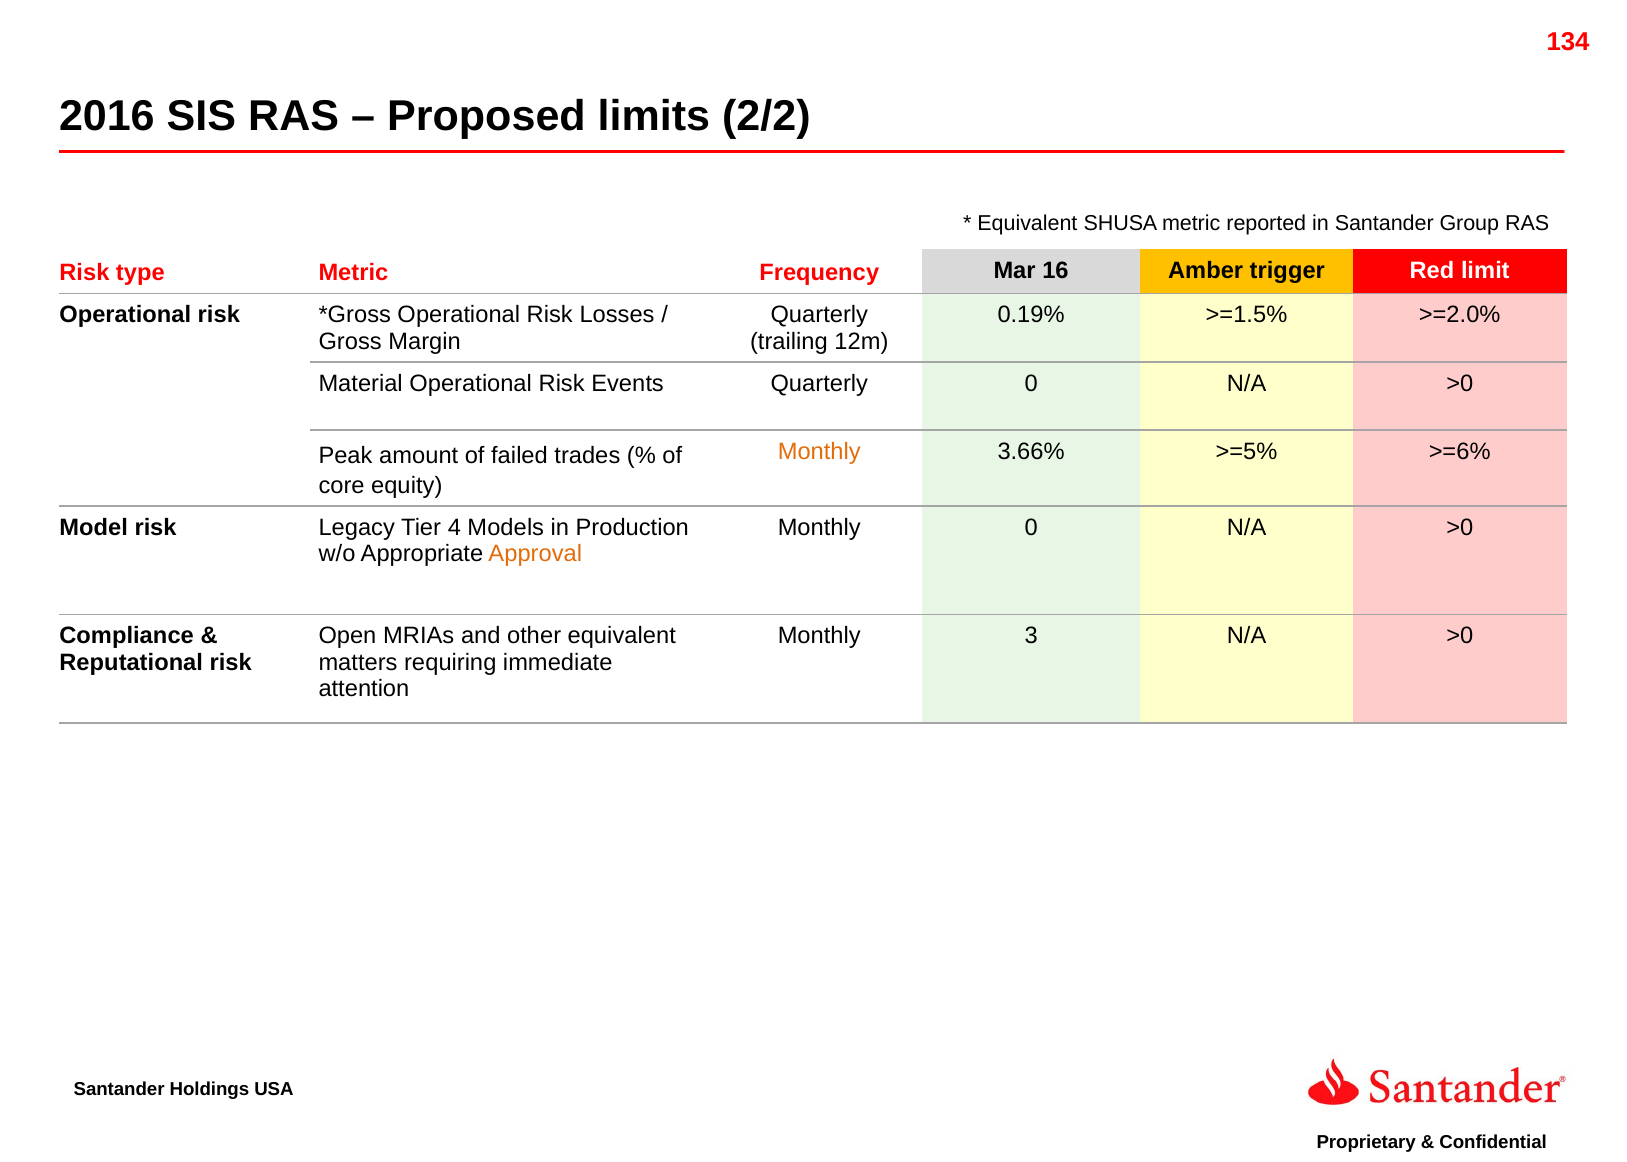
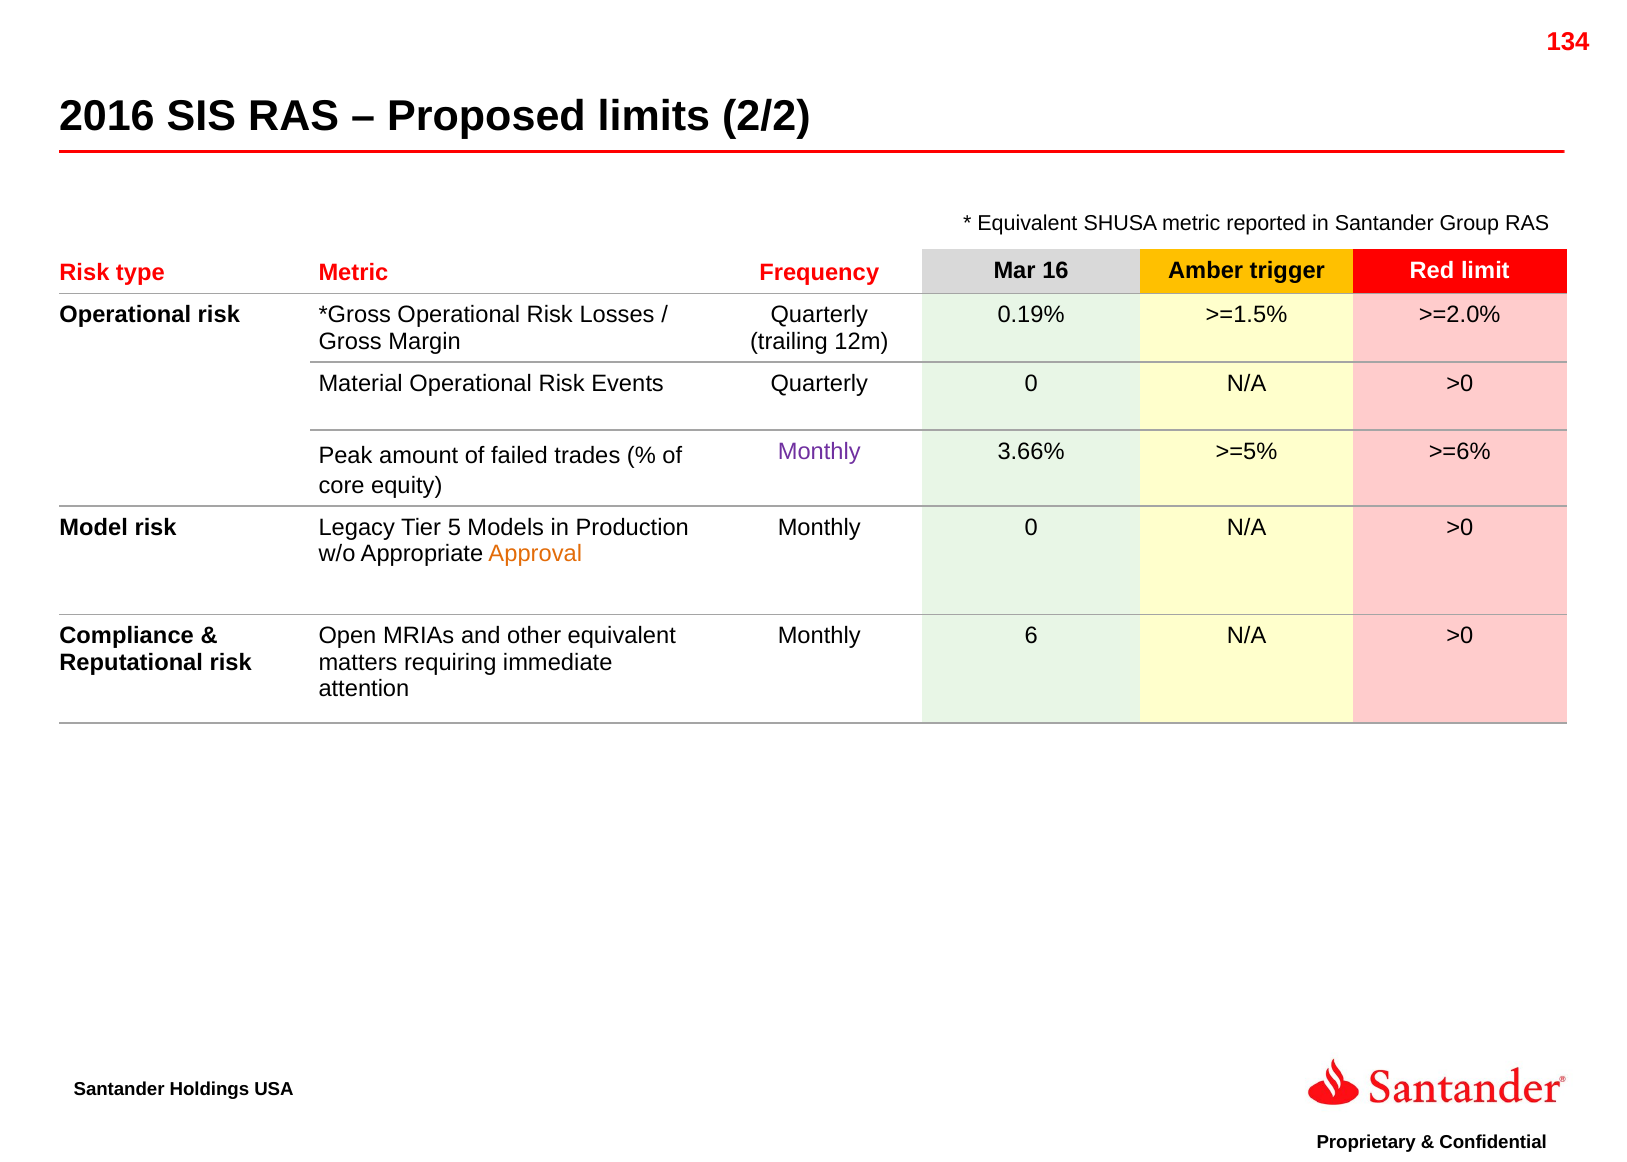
Monthly colour: orange -> purple (819, 451)
4: 4 -> 5 (454, 527)
3: 3 -> 6 (1031, 636)
